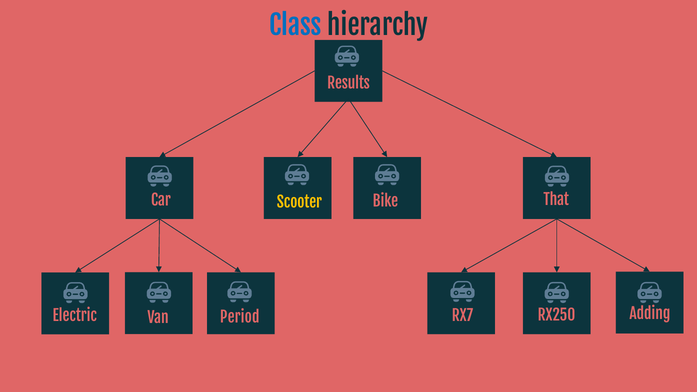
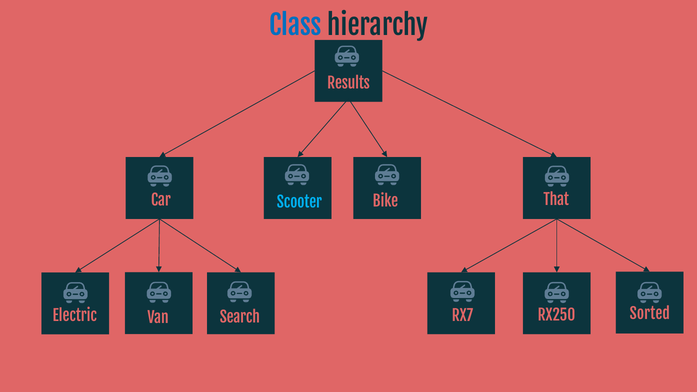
Scooter colour: yellow -> light blue (299, 202)
Period: Period -> Search (240, 318)
Adding: Adding -> Sorted (650, 314)
